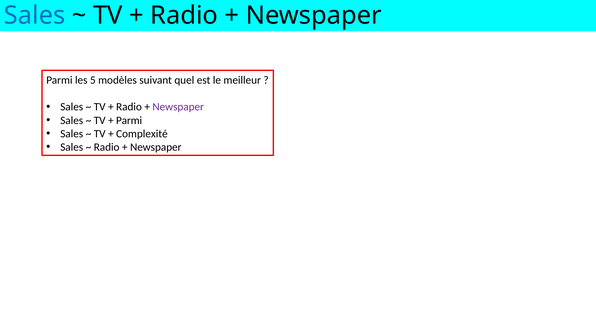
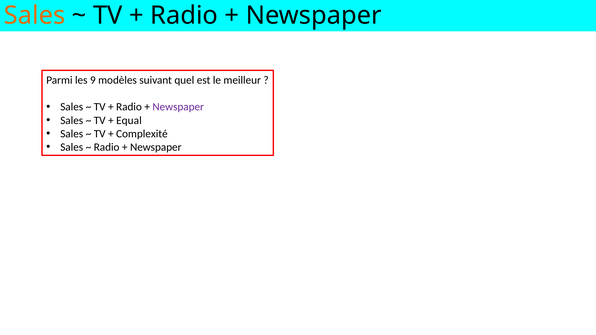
Sales colour: blue -> orange (35, 16)
5: 5 -> 9 (93, 80)
Parmi: Parmi -> Equal (129, 120)
